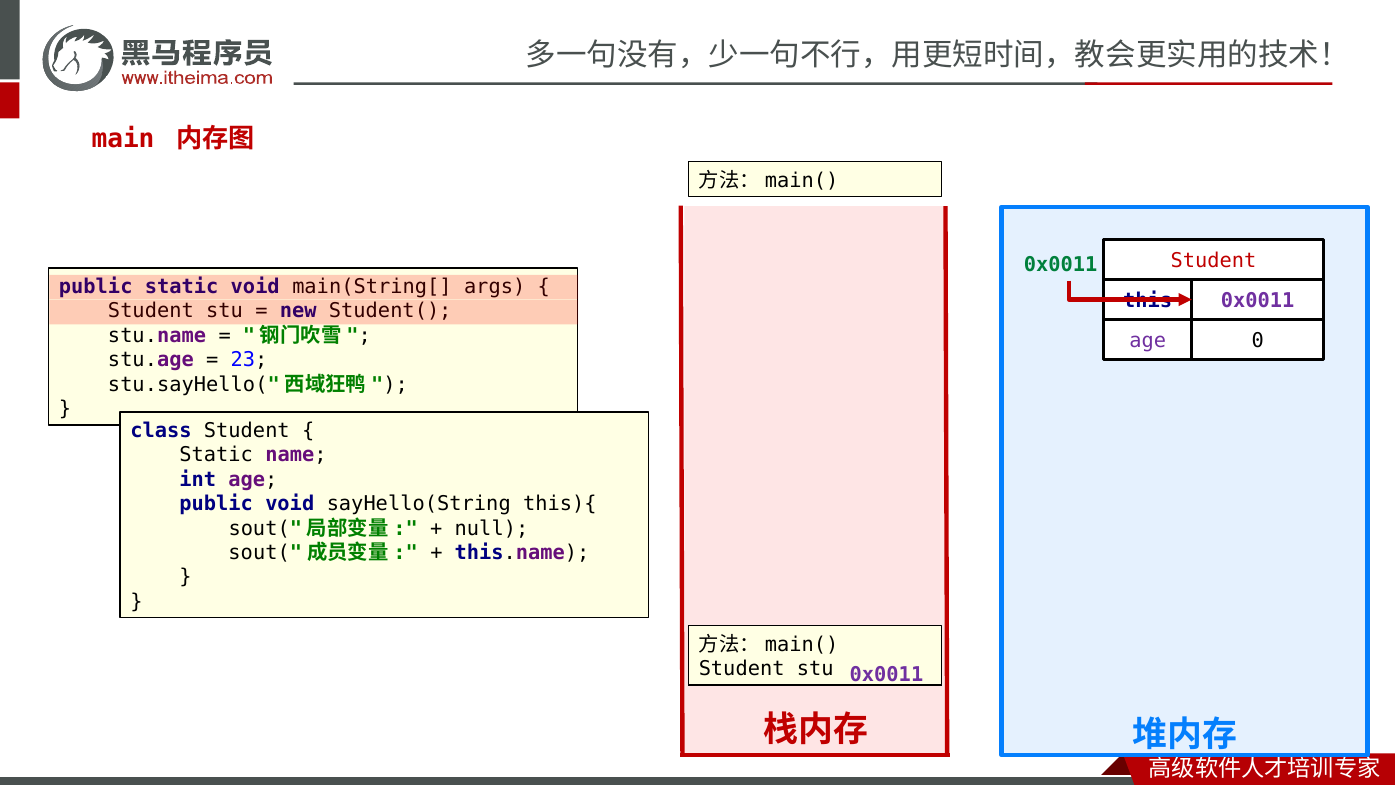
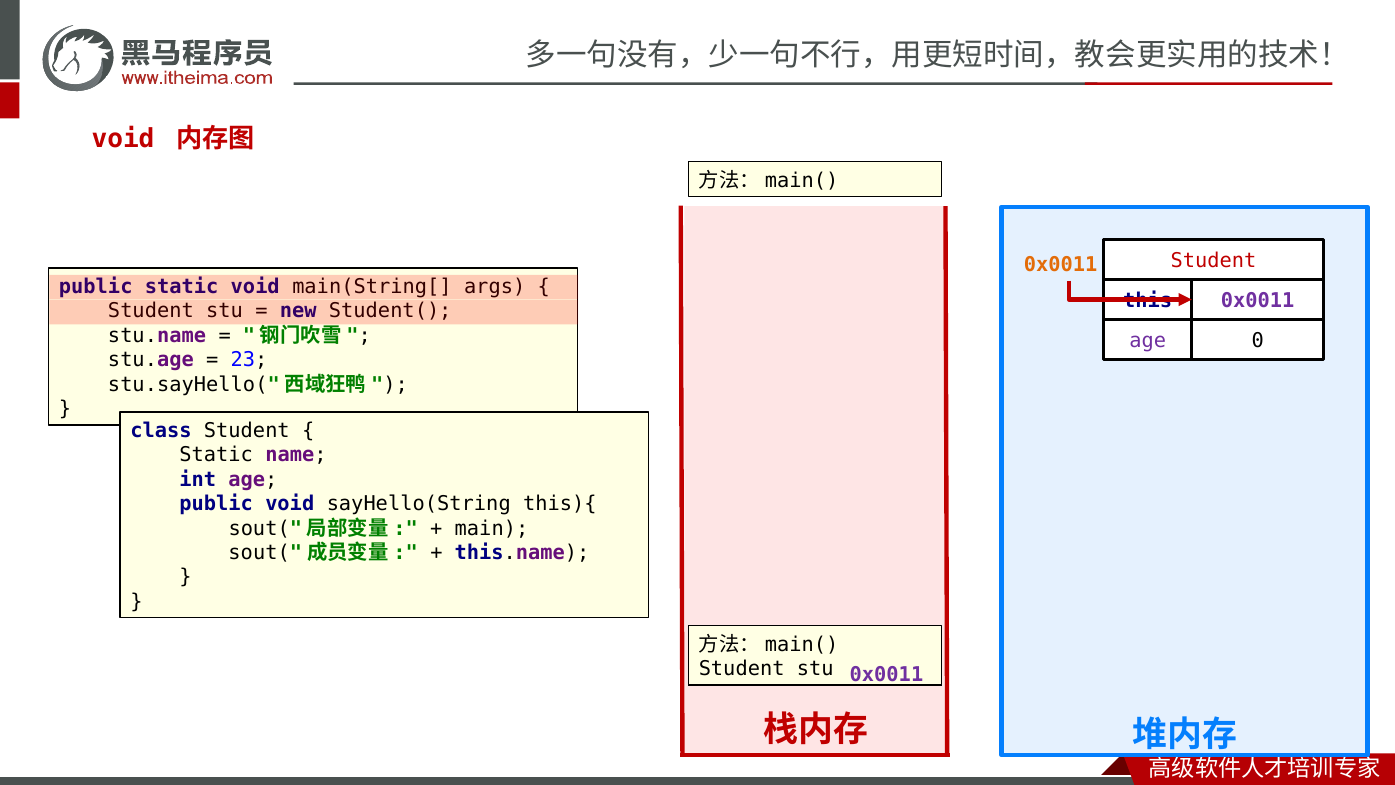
main: main -> void (123, 139)
0x0011 colour: green -> orange (1061, 265)
null: null -> main (491, 528)
